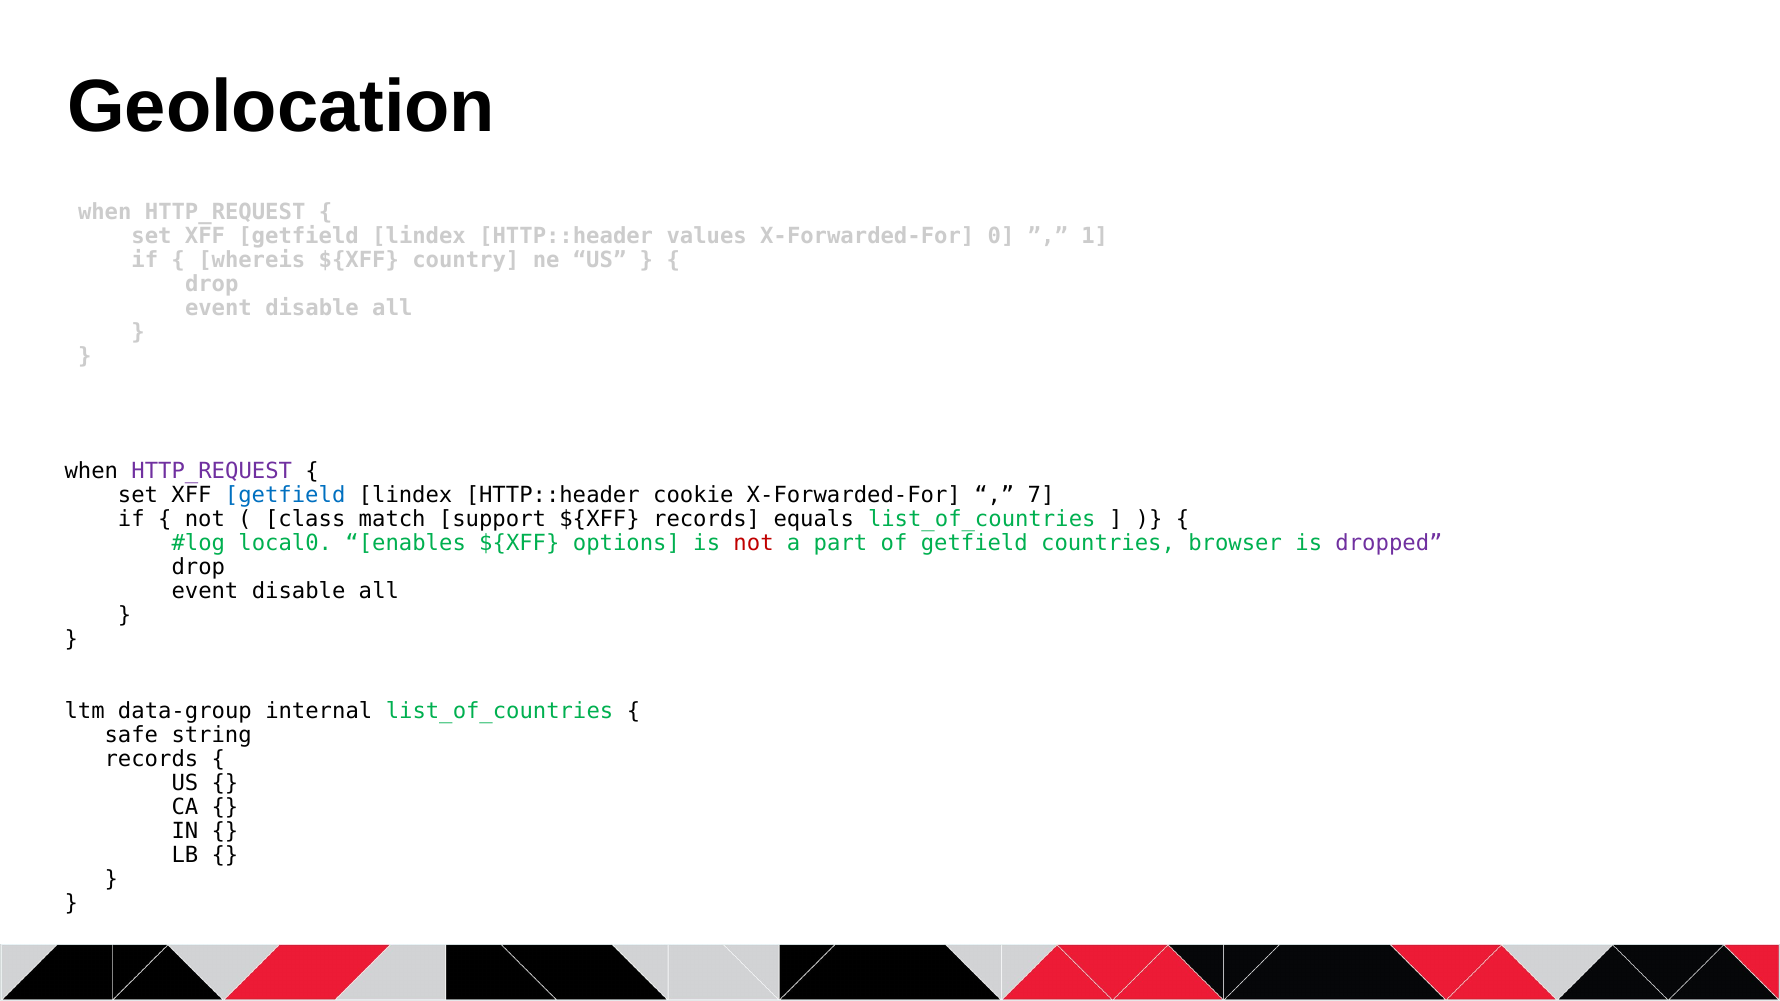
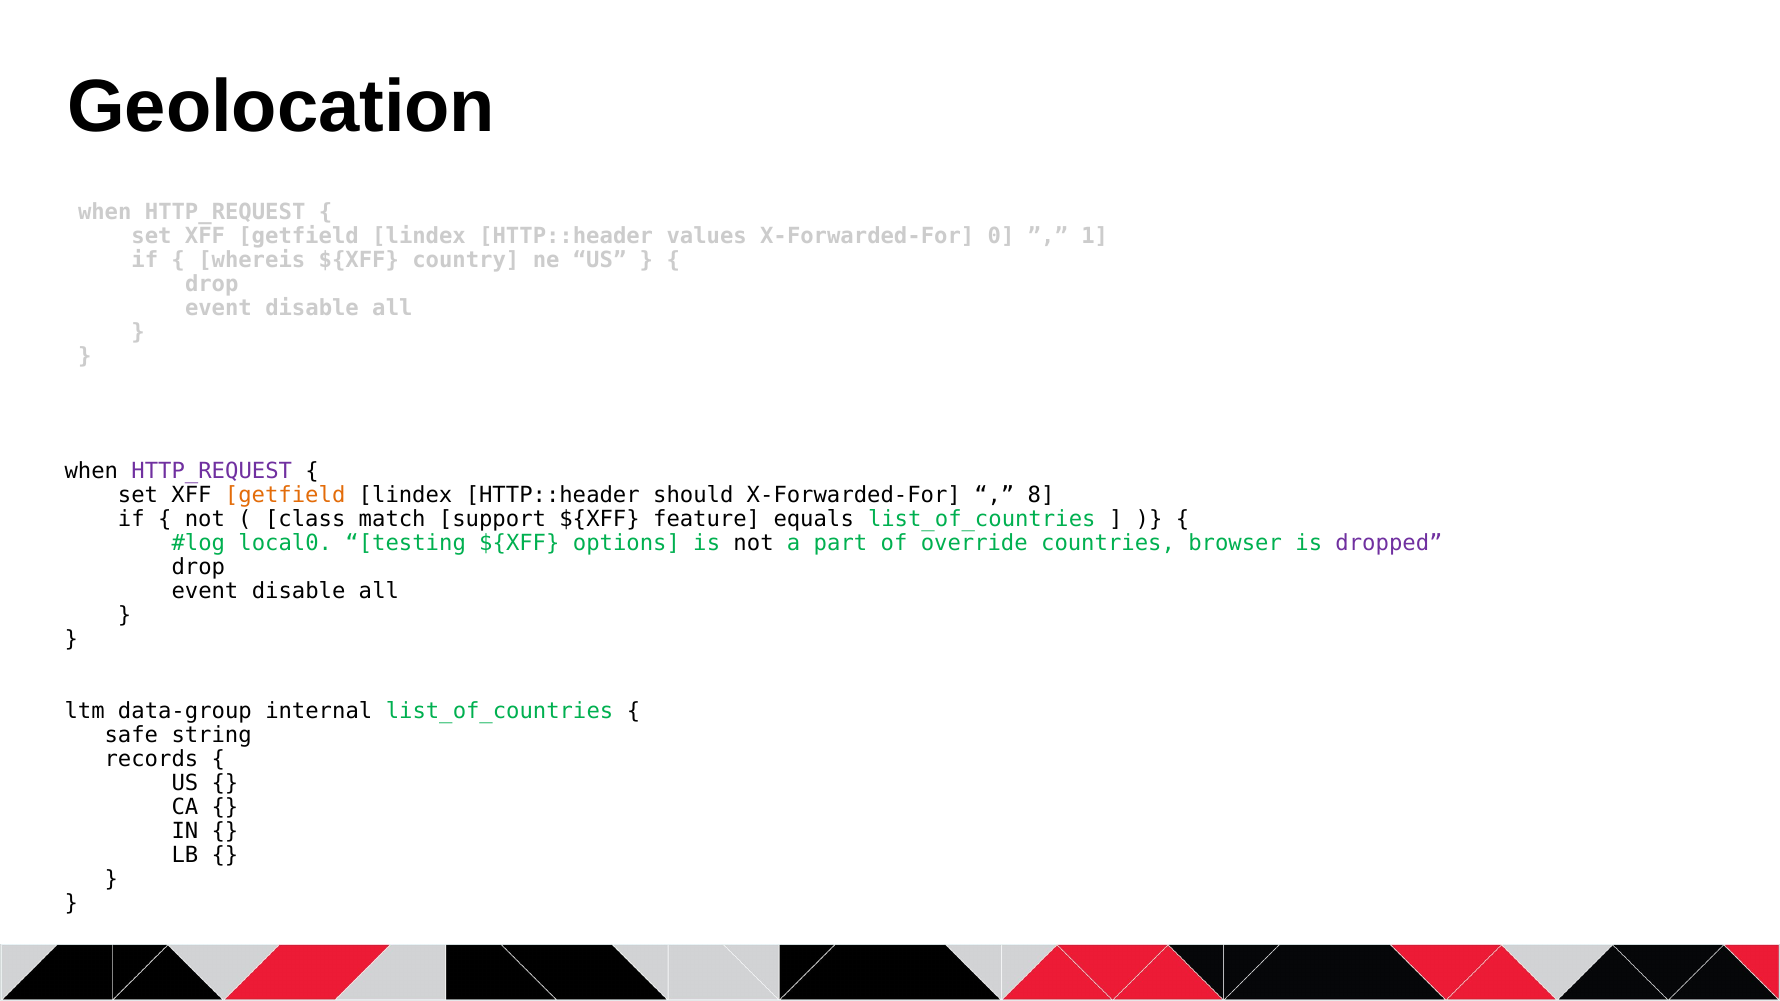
getfield colour: blue -> orange (285, 495)
cookie: cookie -> should (693, 495)
7: 7 -> 8 (1041, 495)
${XFF records: records -> feature (707, 519)
enables: enables -> testing (406, 543)
not colour: red -> black (754, 543)
of getfield: getfield -> override (974, 543)
